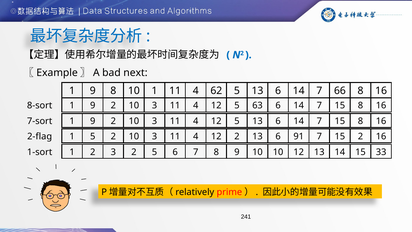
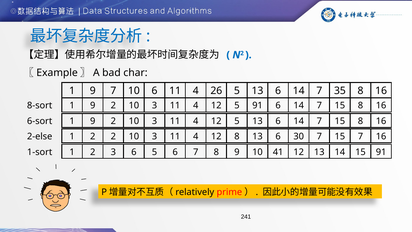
next: next -> char (135, 73)
9 8: 8 -> 7 (113, 91)
10 1: 1 -> 6 (155, 91)
62: 62 -> 26 (216, 91)
66: 66 -> 35 (340, 91)
5 63: 63 -> 91 (257, 105)
7-sort: 7-sort -> 6-sort (40, 121)
2-flag: 2-flag -> 2-else (40, 136)
5: 5 -> 2 (93, 136)
12 2: 2 -> 8 (237, 136)
91: 91 -> 30 (299, 136)
15 2: 2 -> 7 (361, 136)
3 2: 2 -> 6 (134, 152)
10 10: 10 -> 41 (278, 152)
15 33: 33 -> 91 (381, 152)
